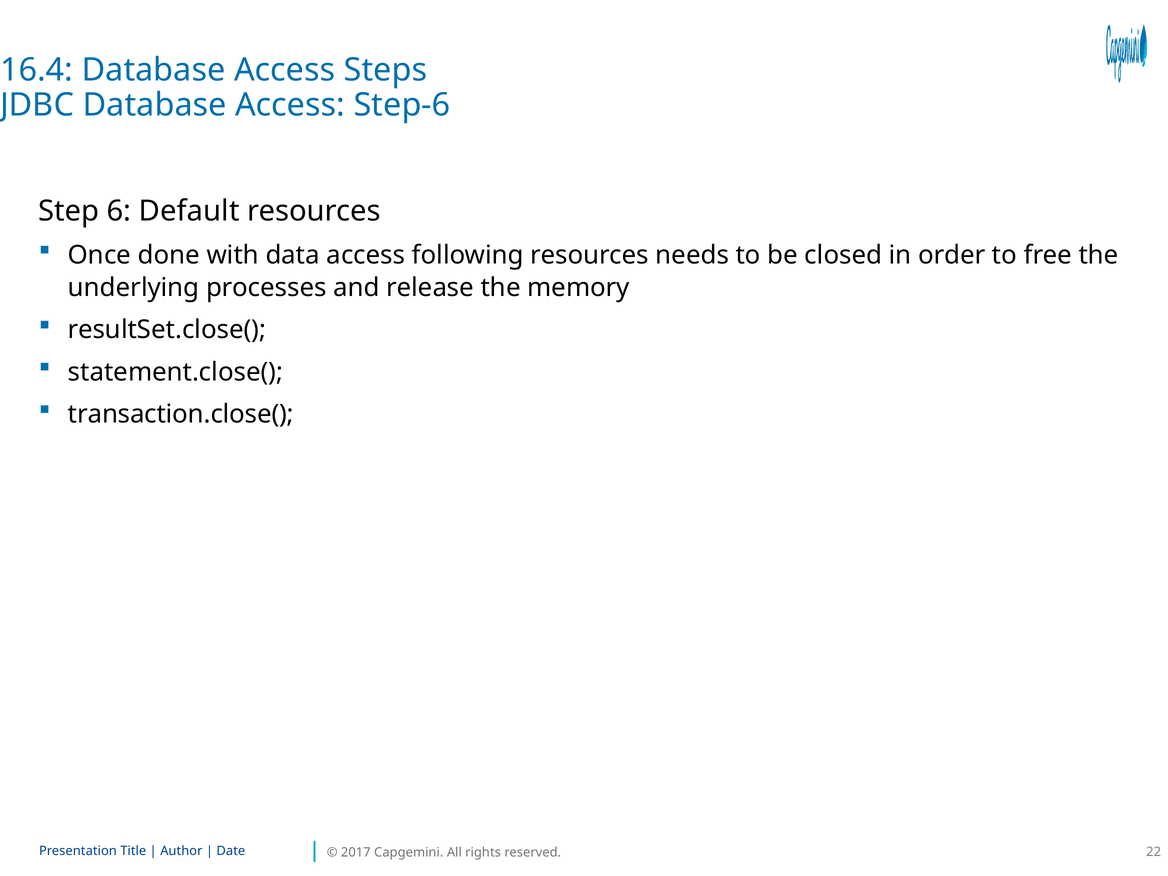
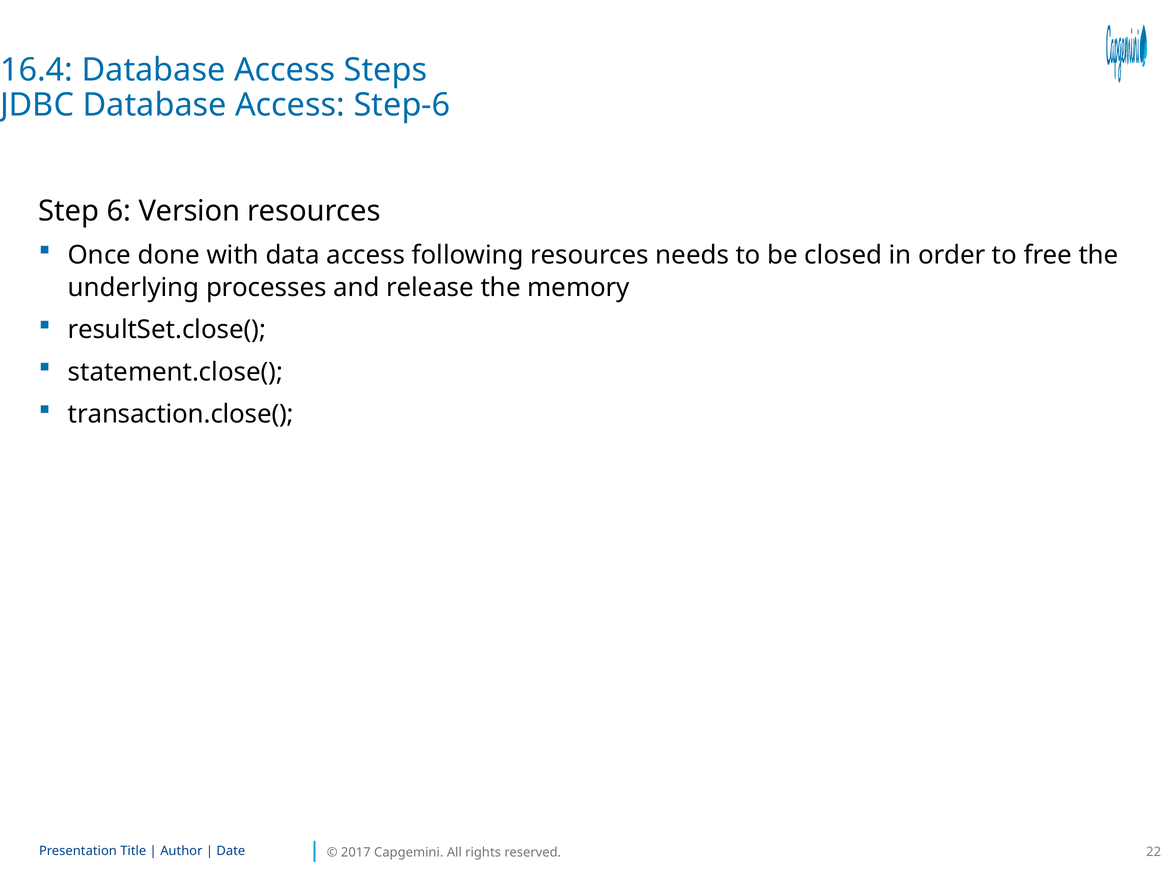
Default: Default -> Version (189, 211)
